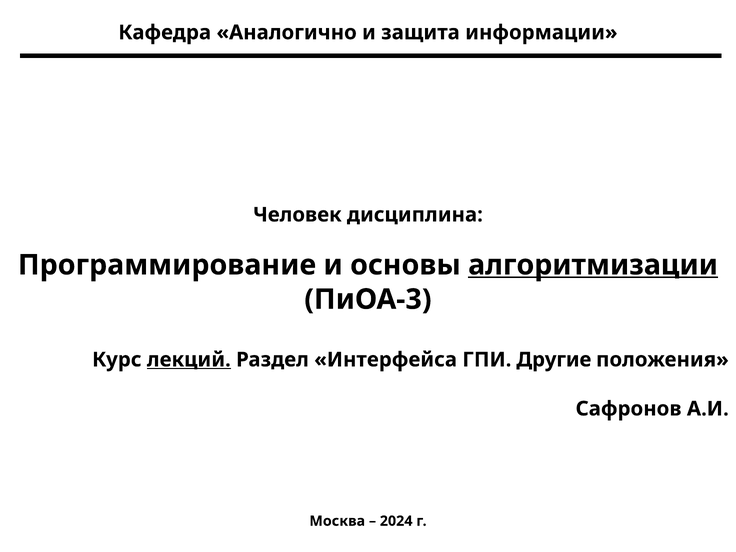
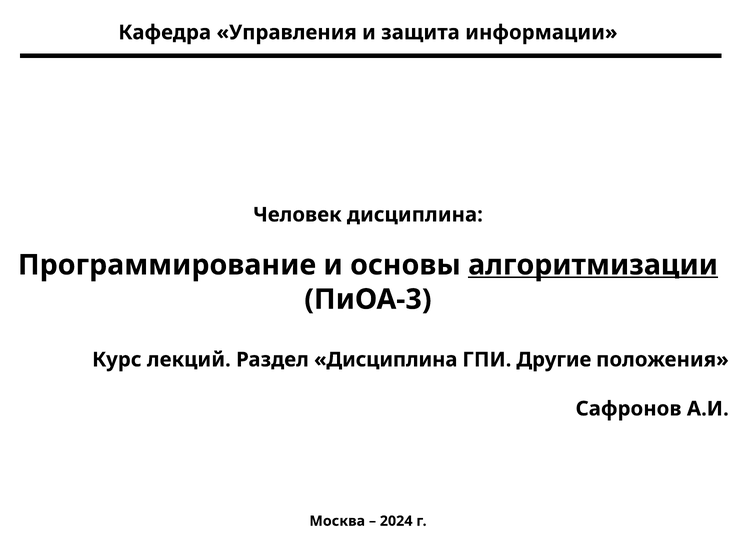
Аналогично: Аналогично -> Управления (287, 33)
лекций underline: present -> none (189, 360)
Раздел Интерфейса: Интерфейса -> Дисциплина (386, 360)
